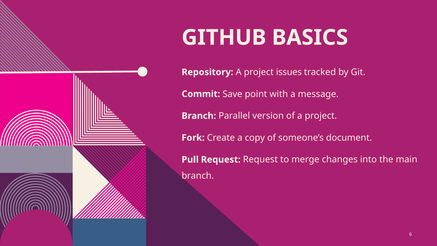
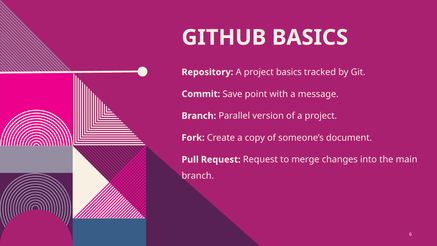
project issues: issues -> basics (289, 72)
